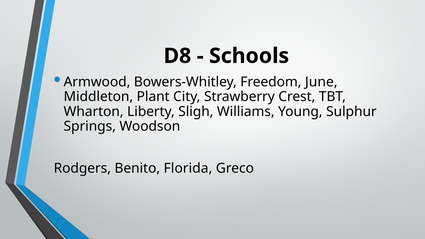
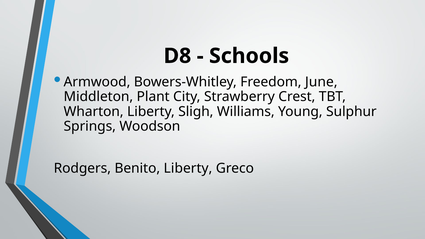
Benito Florida: Florida -> Liberty (188, 168)
